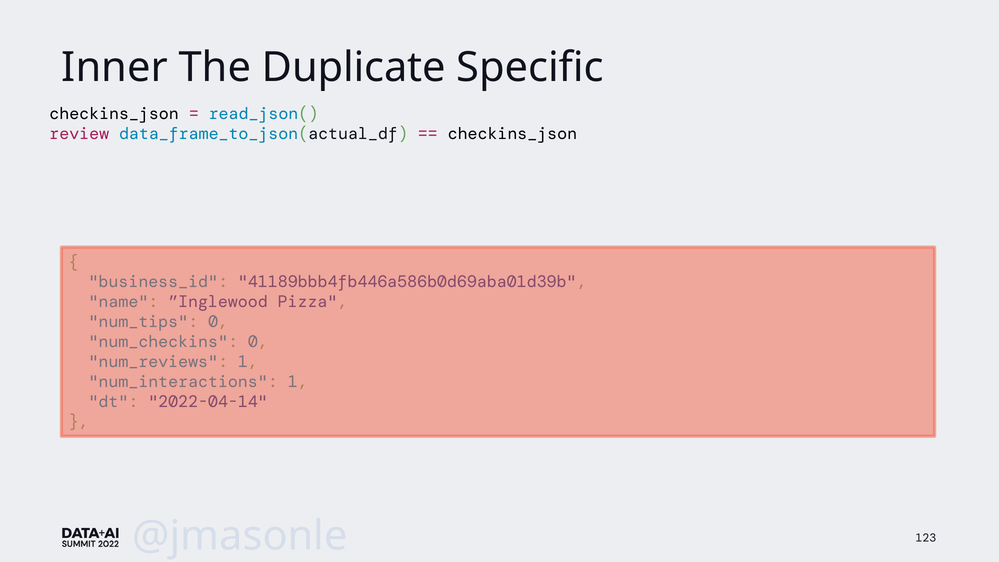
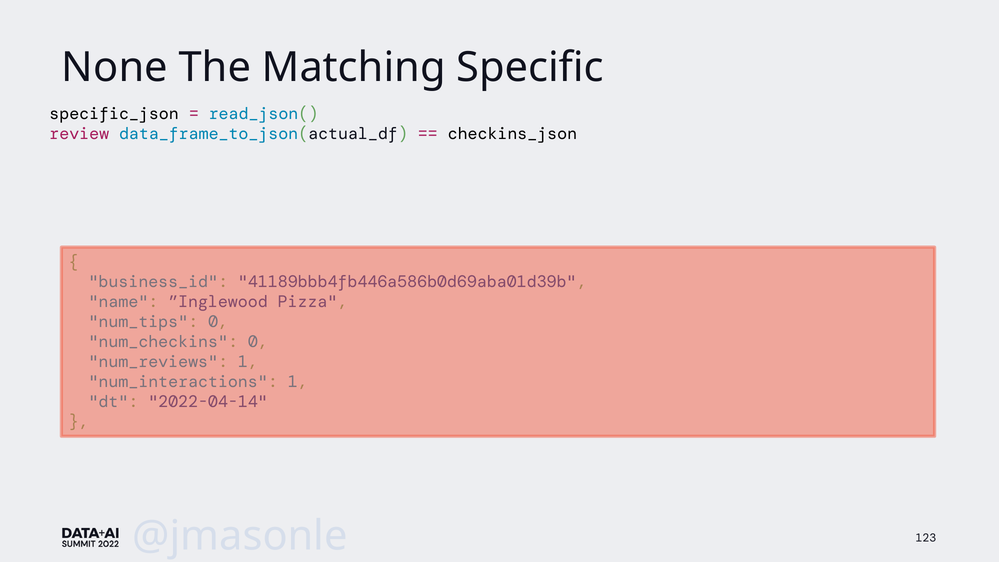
Inner: Inner -> None (115, 68)
Duplicate: Duplicate -> Matching (354, 68)
checkins_json: checkins_json -> specific_json (114, 114)
